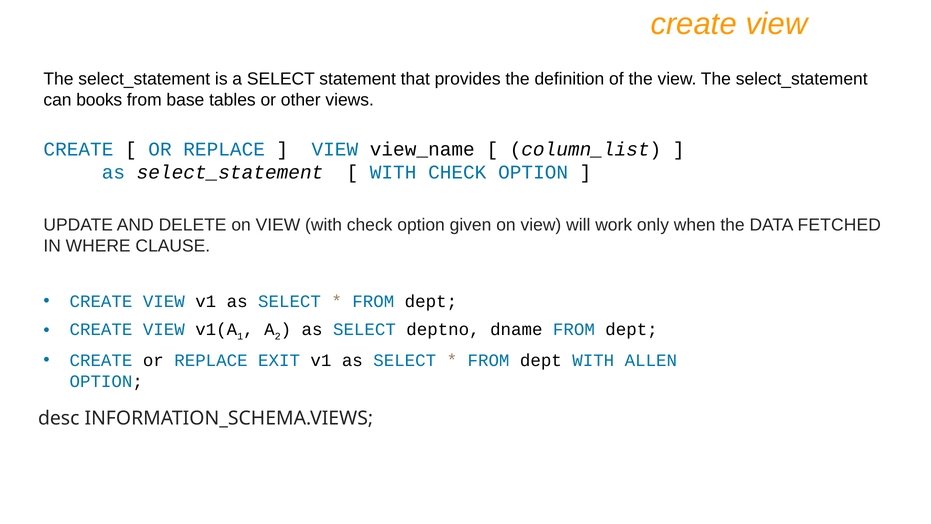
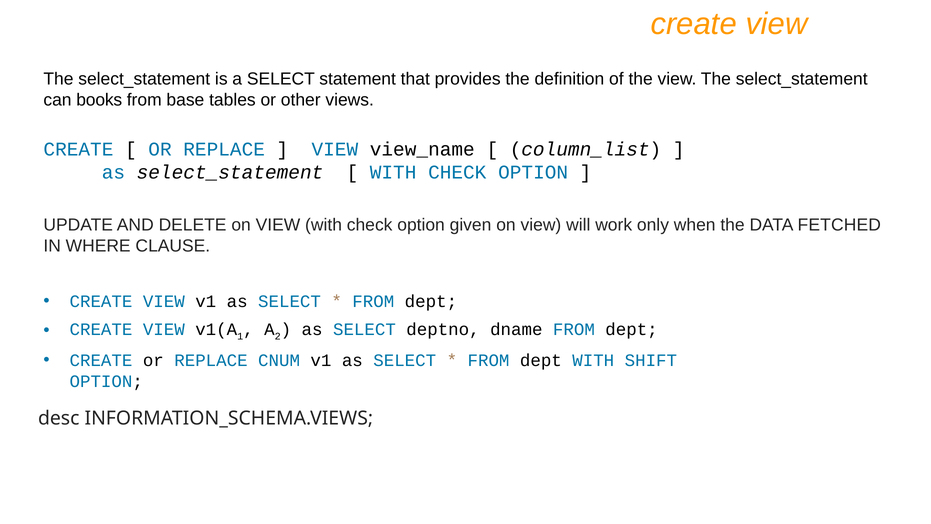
EXIT: EXIT -> CNUM (279, 360)
ALLEN: ALLEN -> SHIFT (651, 360)
